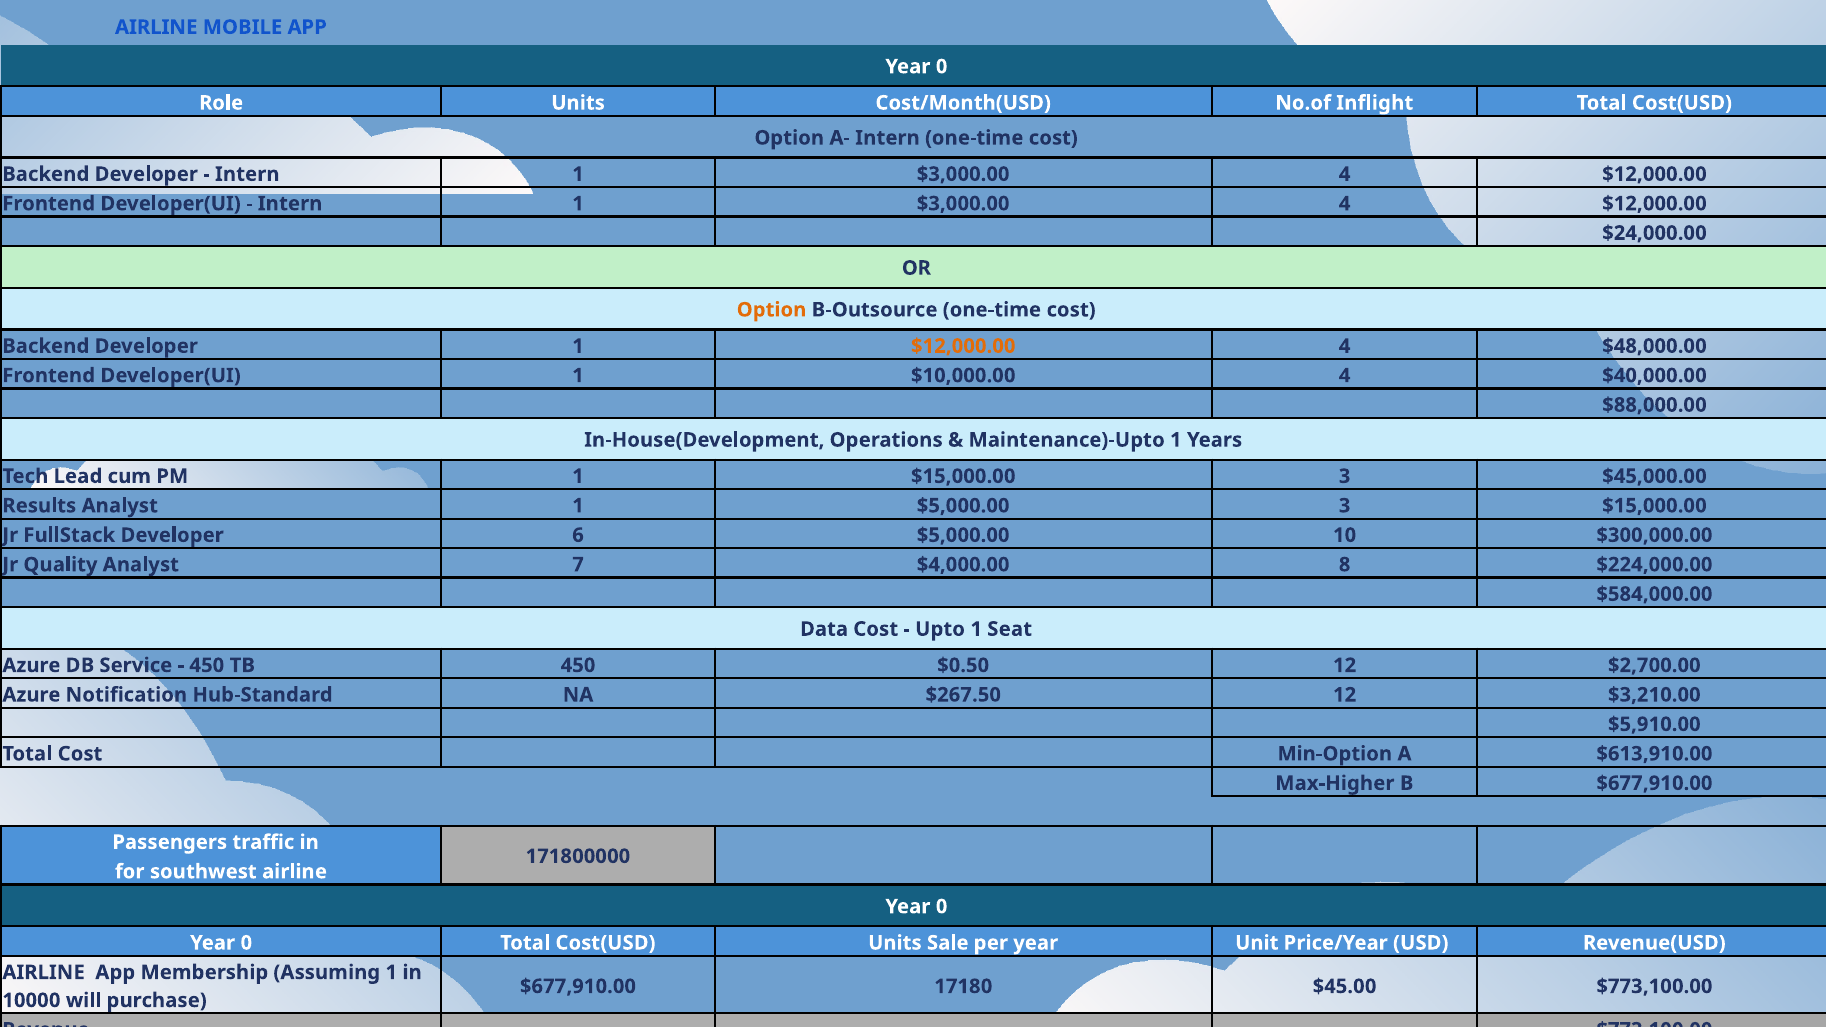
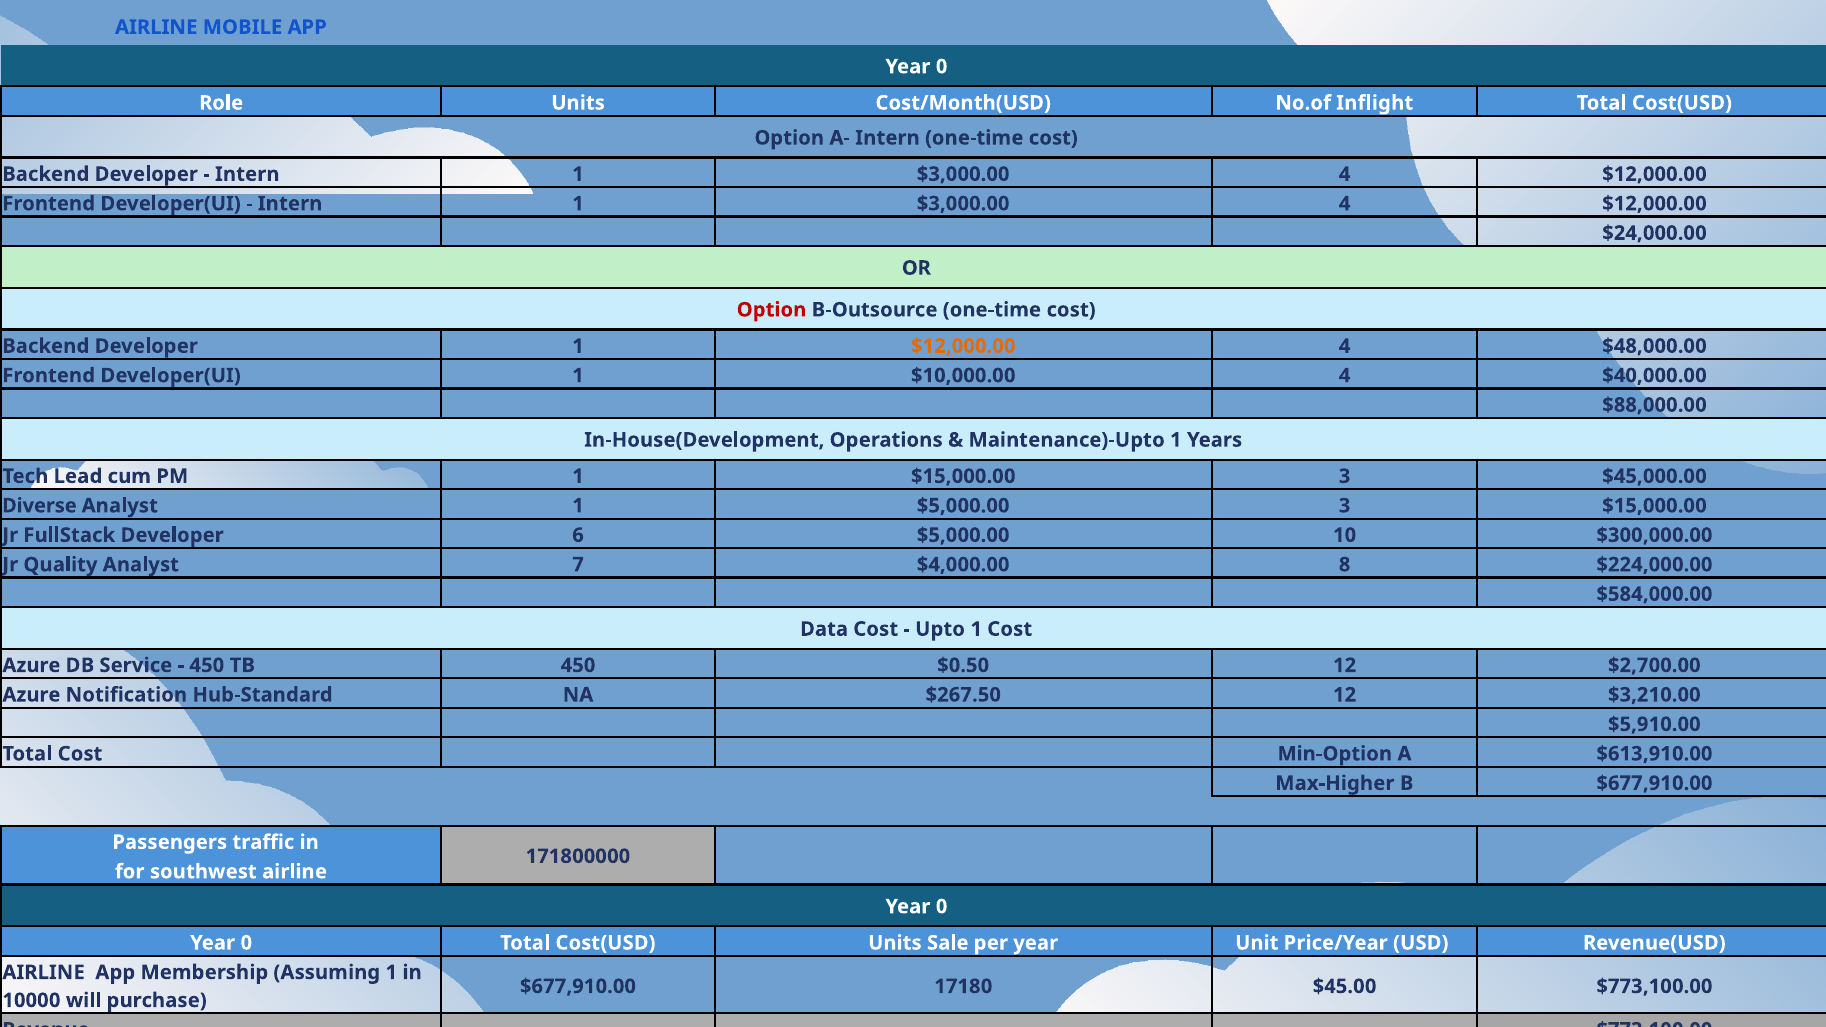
Option colour: orange -> red (772, 310)
Results: Results -> Diverse (39, 506)
1 Seat: Seat -> Cost (1010, 629)
